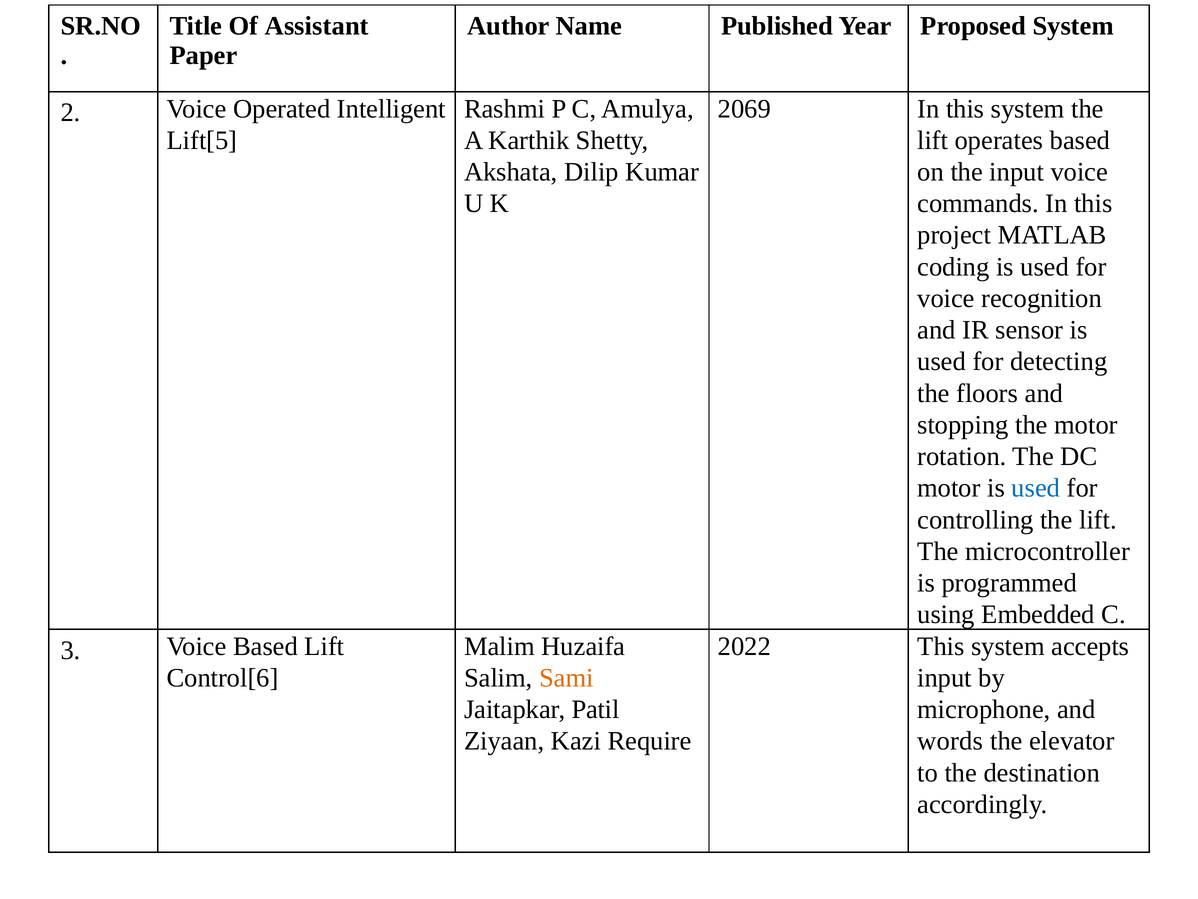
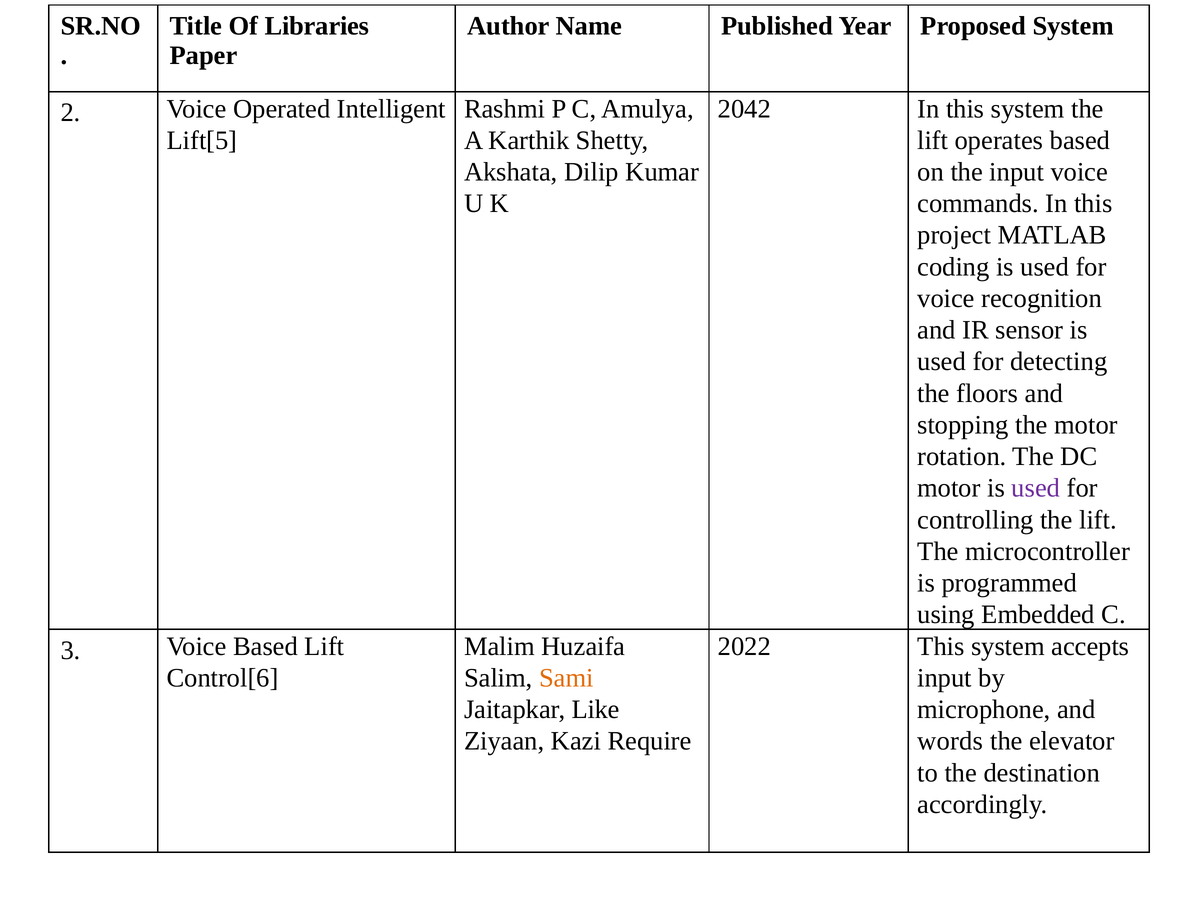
Assistant: Assistant -> Libraries (317, 26)
2069: 2069 -> 2042 (744, 109)
used colour: blue -> purple (1036, 488)
Patil: Patil -> Like (596, 709)
